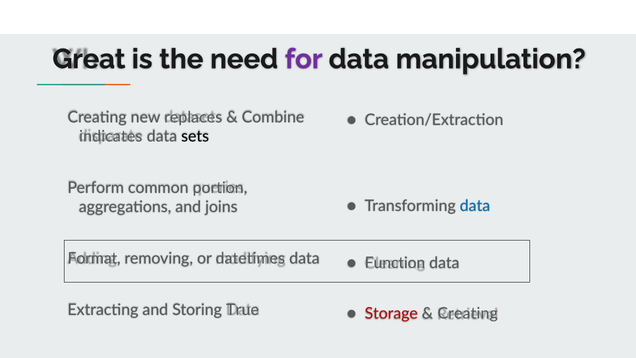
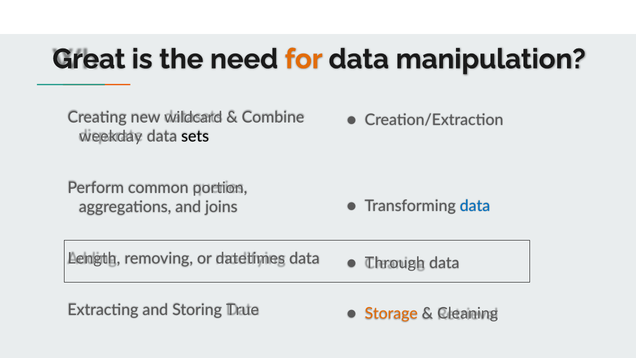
for colour: purple -> orange (304, 59)
replaces: replaces -> wildcard (193, 117)
indicates: indicates -> weekday (111, 136)
Format: Format -> Length (94, 258)
Function: Function -> Through (395, 263)
Storage colour: red -> orange (391, 313)
Creating: Creating -> Cleaning (468, 313)
